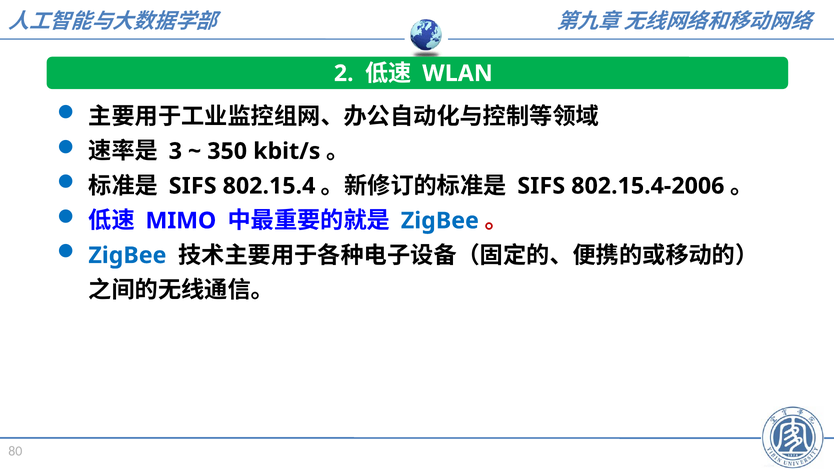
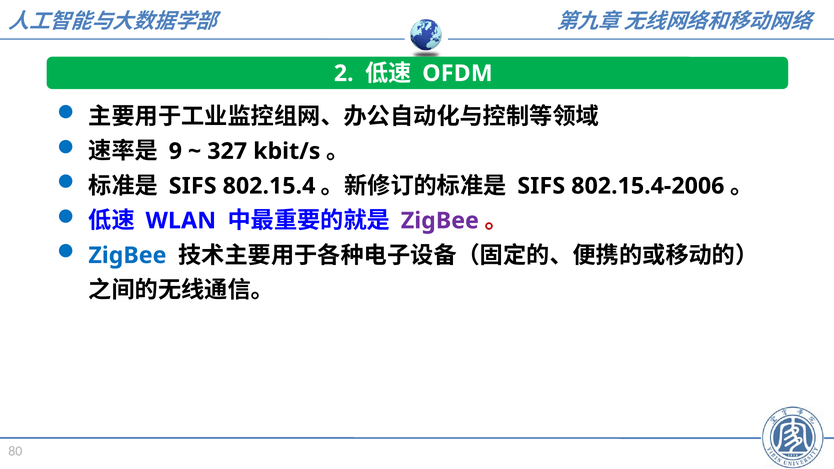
WLAN: WLAN -> OFDM (457, 73)
3: 3 -> 9 (175, 151)
350: 350 -> 327 (227, 151)
MIMO: MIMO -> WLAN (181, 221)
ZigBee colour: blue -> purple (440, 221)
